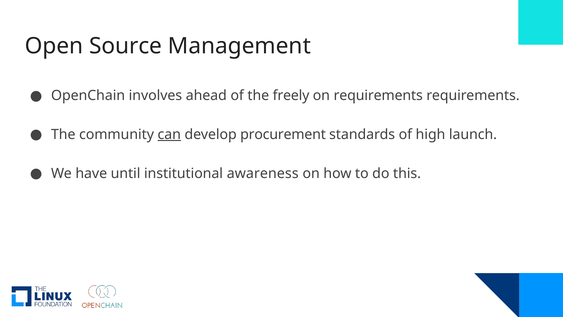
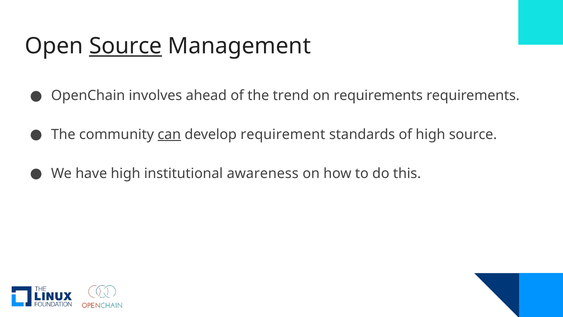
Source underline: none -> present (126, 46)
freely: freely -> trend (291, 96)
procurement: procurement -> requirement (283, 134)
high launch: launch -> source (473, 134)
have until: until -> high (126, 173)
